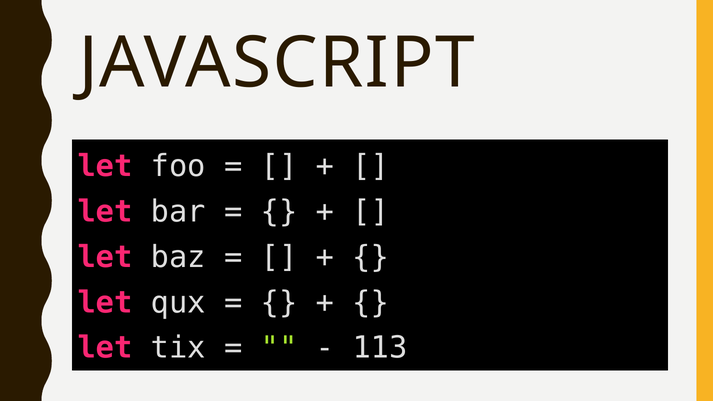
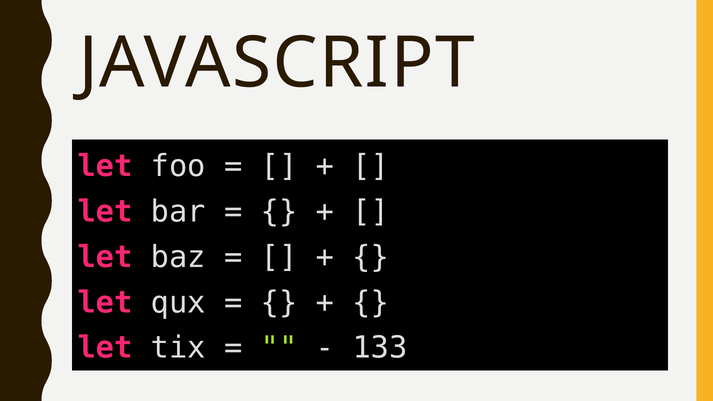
113: 113 -> 133 (380, 348)
